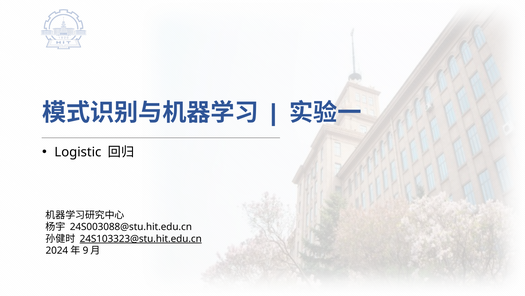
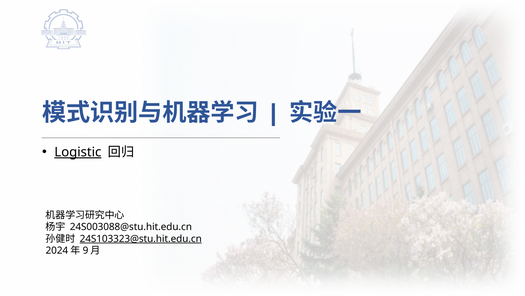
Logistic underline: none -> present (78, 152)
